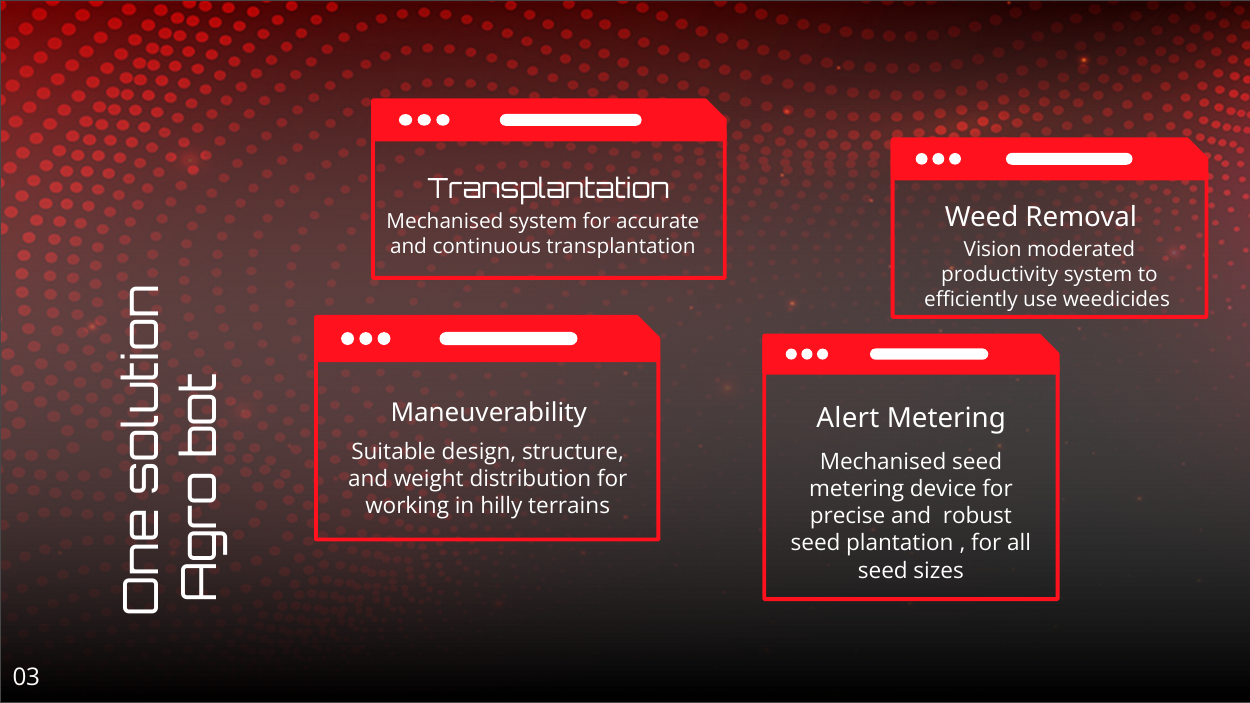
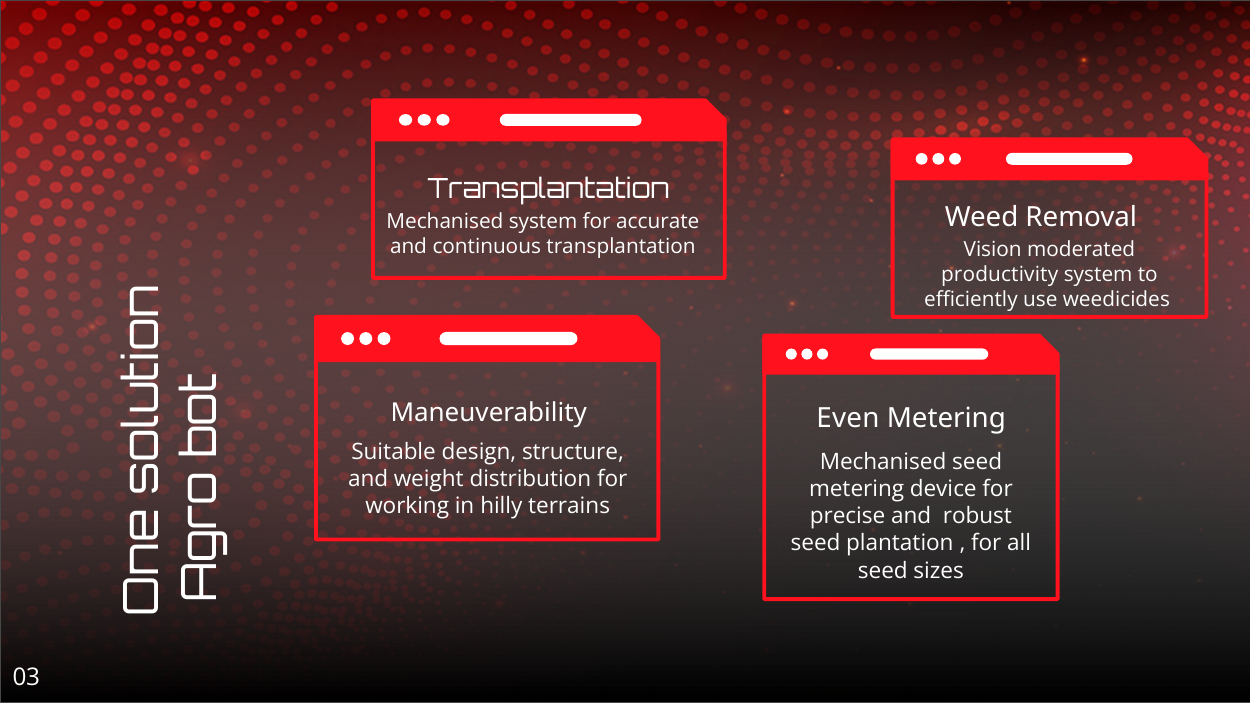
Alert: Alert -> Even (848, 418)
